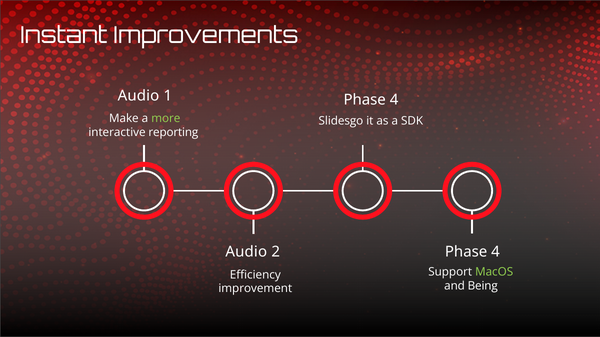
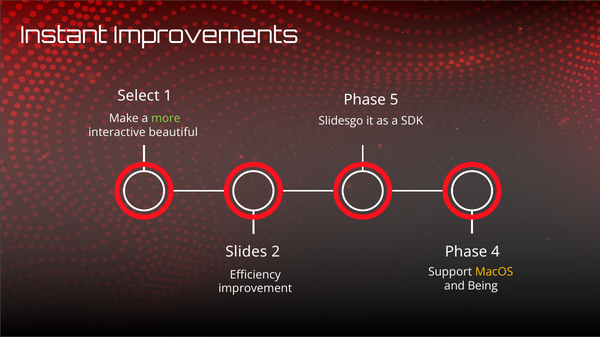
Audio: Audio -> Select (138, 96)
4: 4 -> 5 (394, 100)
reporting: reporting -> beautiful (173, 133)
Audio: Audio -> Slides (246, 252)
MacOS colour: light green -> yellow (494, 272)
